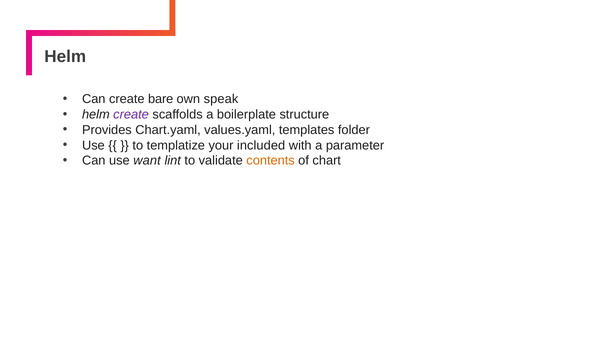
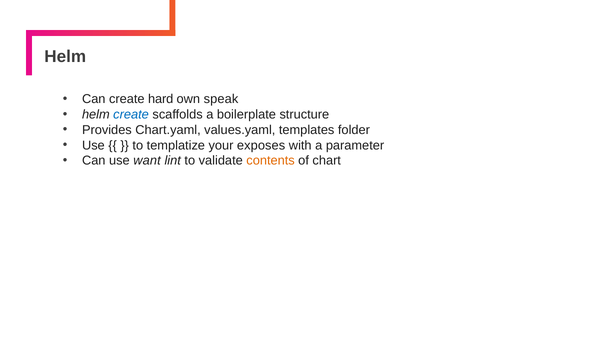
bare: bare -> hard (161, 99)
create colour: purple -> blue (131, 115)
included: included -> exposes (261, 145)
